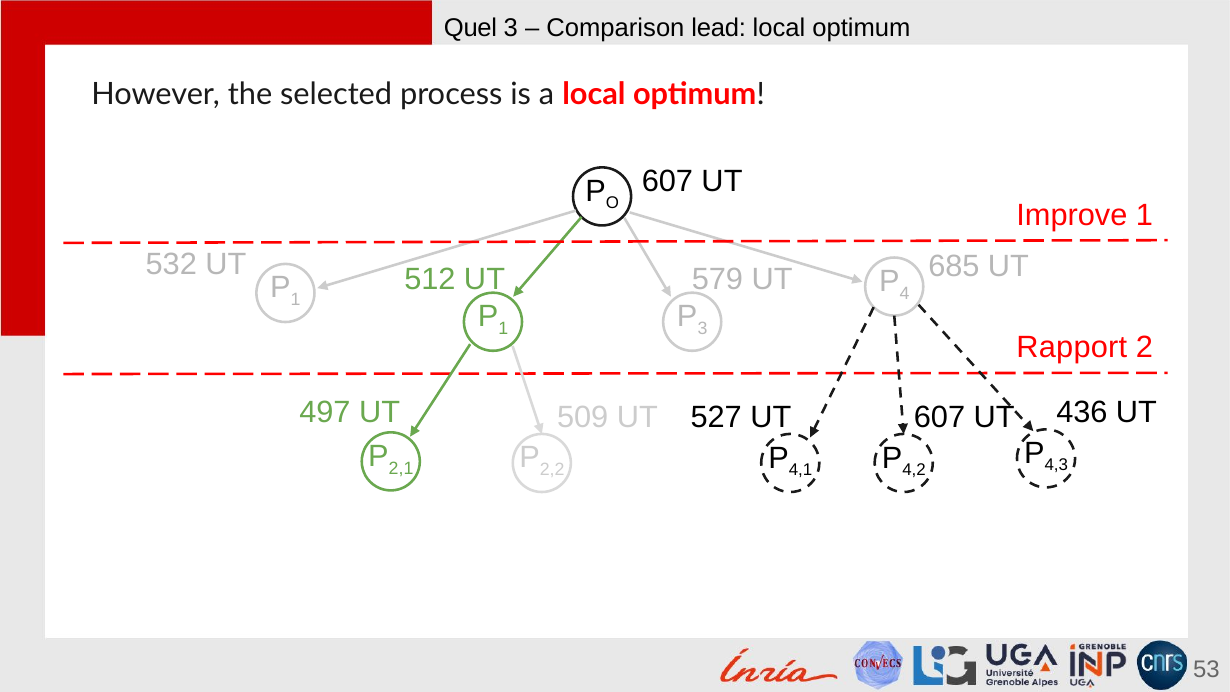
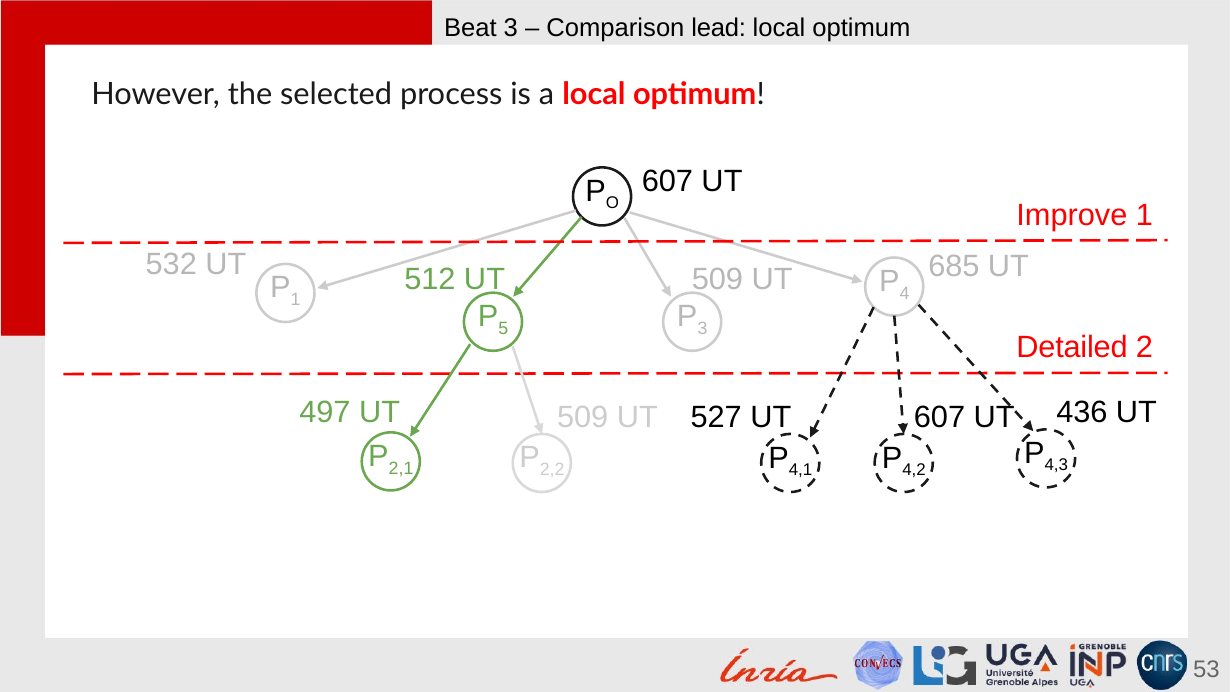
Quel: Quel -> Beat (470, 28)
UT 579: 579 -> 509 (717, 280)
1: 1 -> 5 (503, 328)
Rapport: Rapport -> Detailed (1072, 347)
